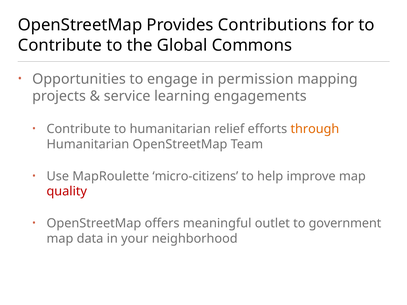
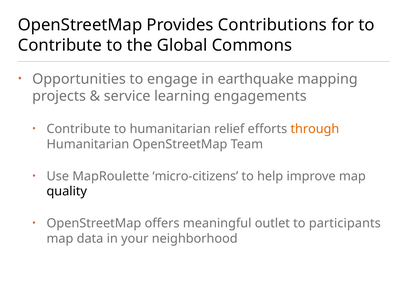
permission: permission -> earthquake (256, 79)
quality colour: red -> black (67, 192)
government: government -> participants (345, 224)
